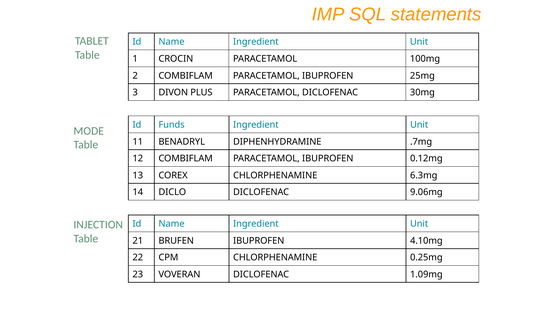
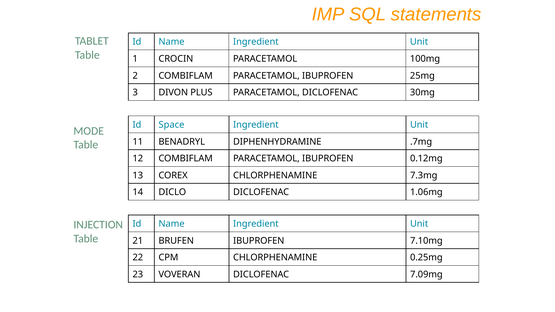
Funds: Funds -> Space (171, 125)
6.3mg: 6.3mg -> 7.3mg (424, 175)
9.06mg: 9.06mg -> 1.06mg (426, 192)
4.10mg: 4.10mg -> 7.10mg (426, 241)
1.09mg: 1.09mg -> 7.09mg (426, 275)
